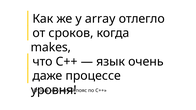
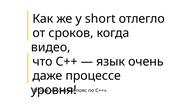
array: array -> short (100, 19)
makes: makes -> видео (51, 47)
